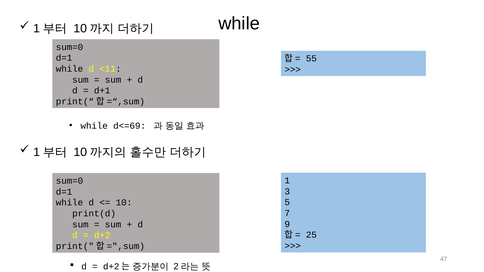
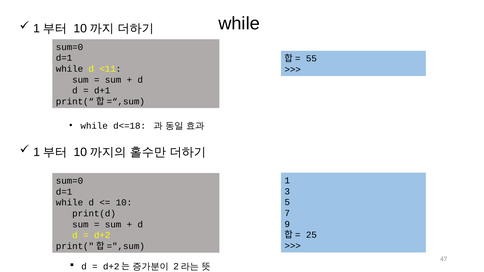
d<=69: d<=69 -> d<=18 (130, 126)
